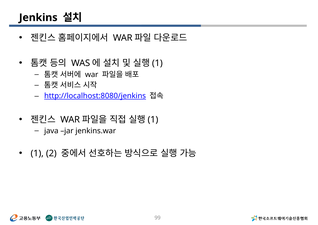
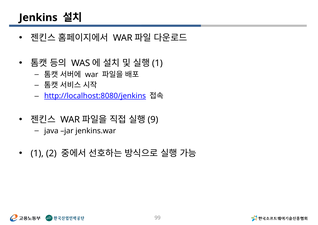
1: 1 -> 9 (153, 119)
